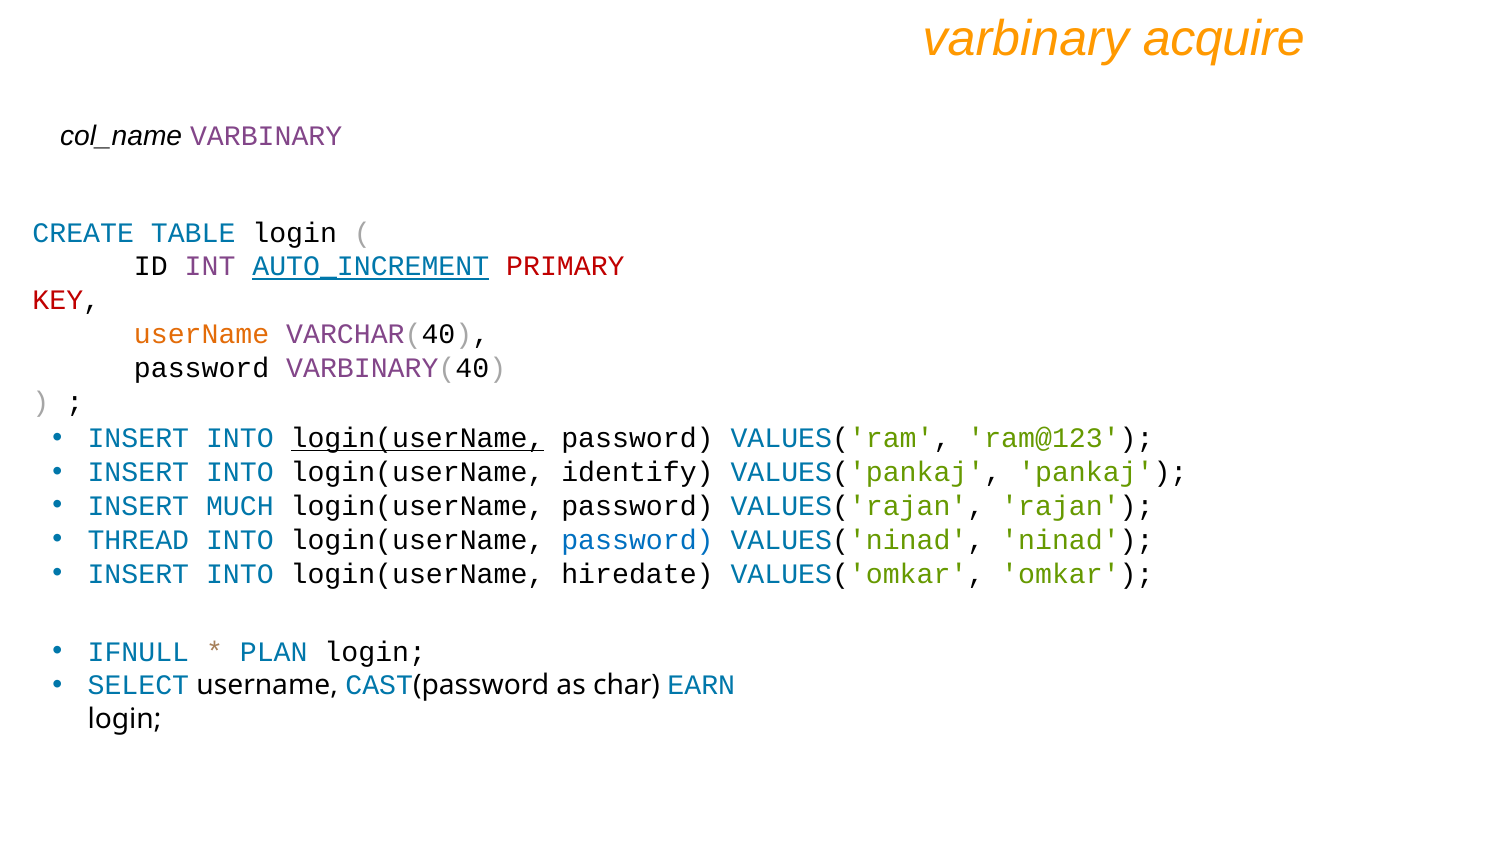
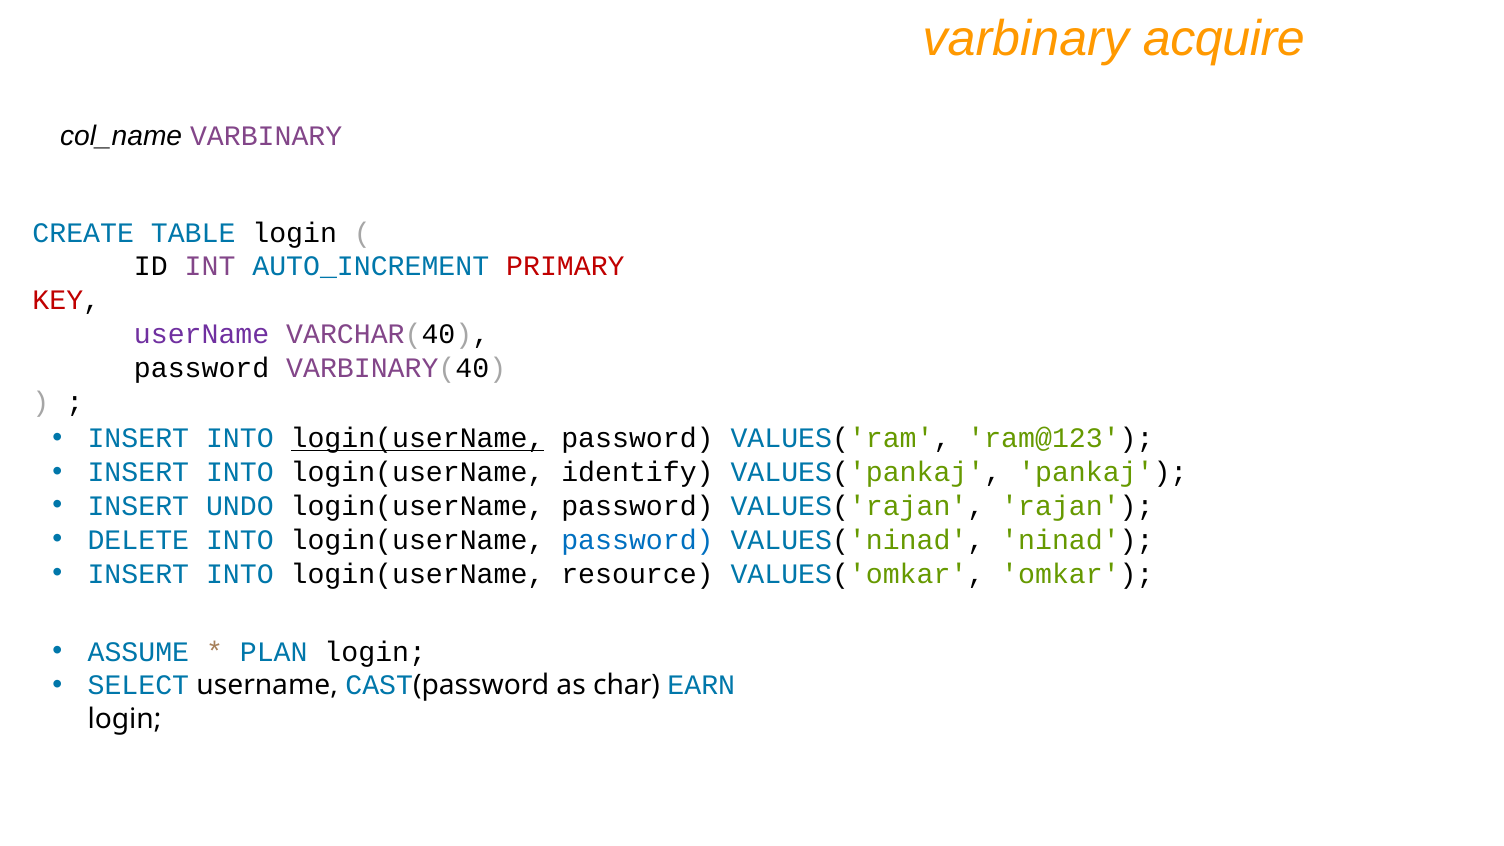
AUTO_INCREMENT underline: present -> none (371, 267)
userName colour: orange -> purple (202, 334)
MUCH: MUCH -> UNDO (240, 506)
THREAD: THREAD -> DELETE (138, 540)
hiredate: hiredate -> resource (637, 574)
IFNULL: IFNULL -> ASSUME (138, 652)
